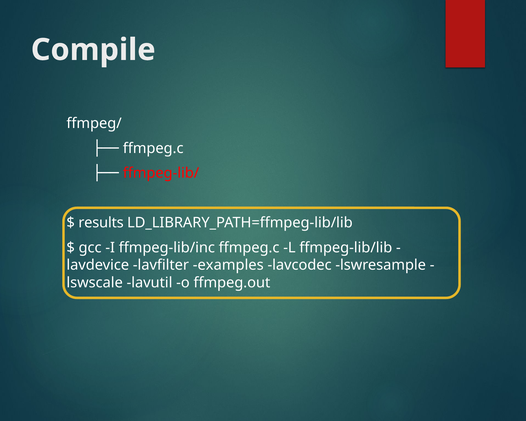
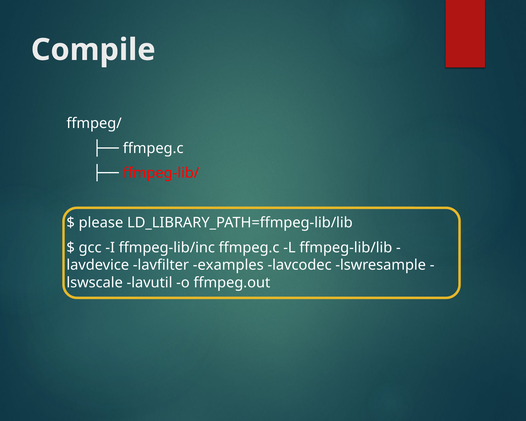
results: results -> please (101, 223)
